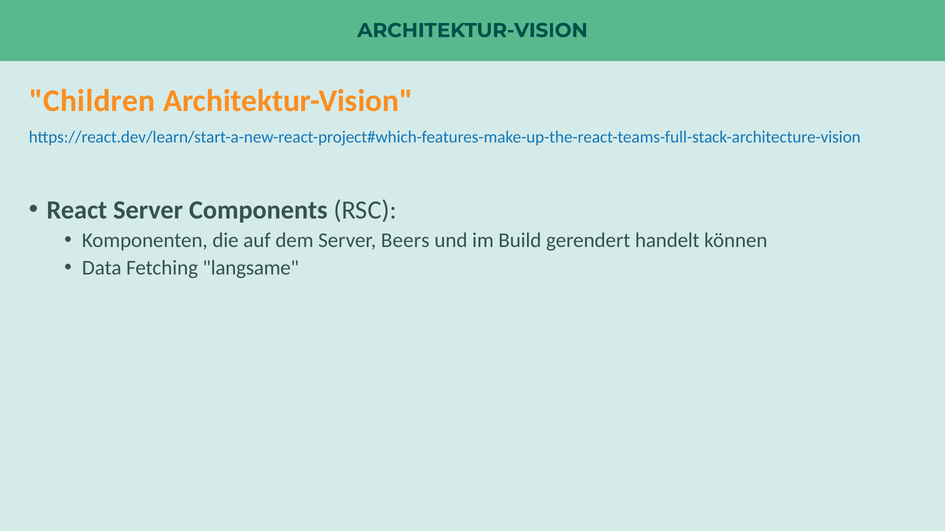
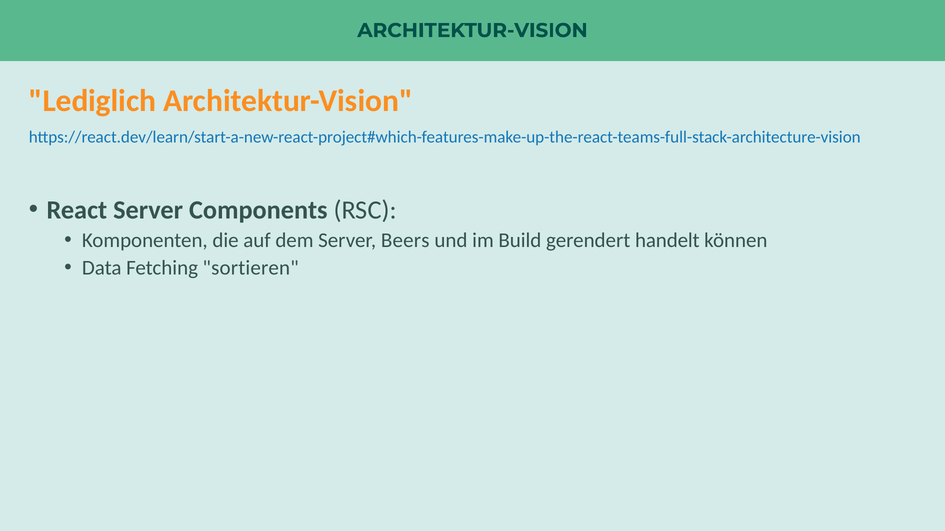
Children: Children -> Lediglich (92, 101)
langsame: langsame -> sortieren (251, 268)
